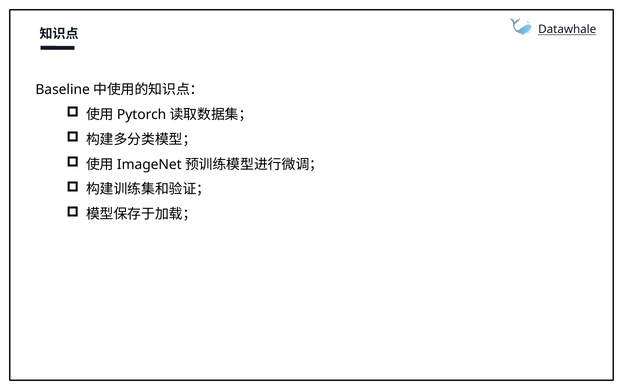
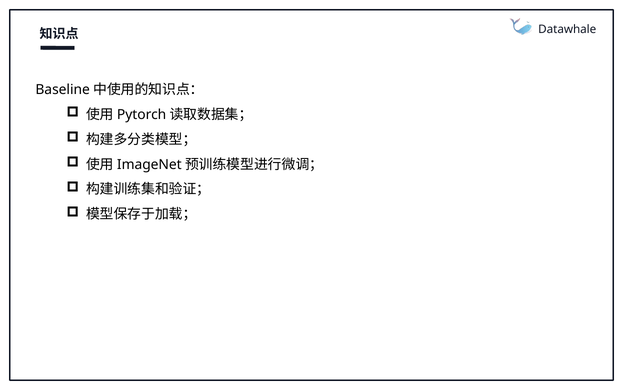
Datawhale underline: present -> none (567, 30)
